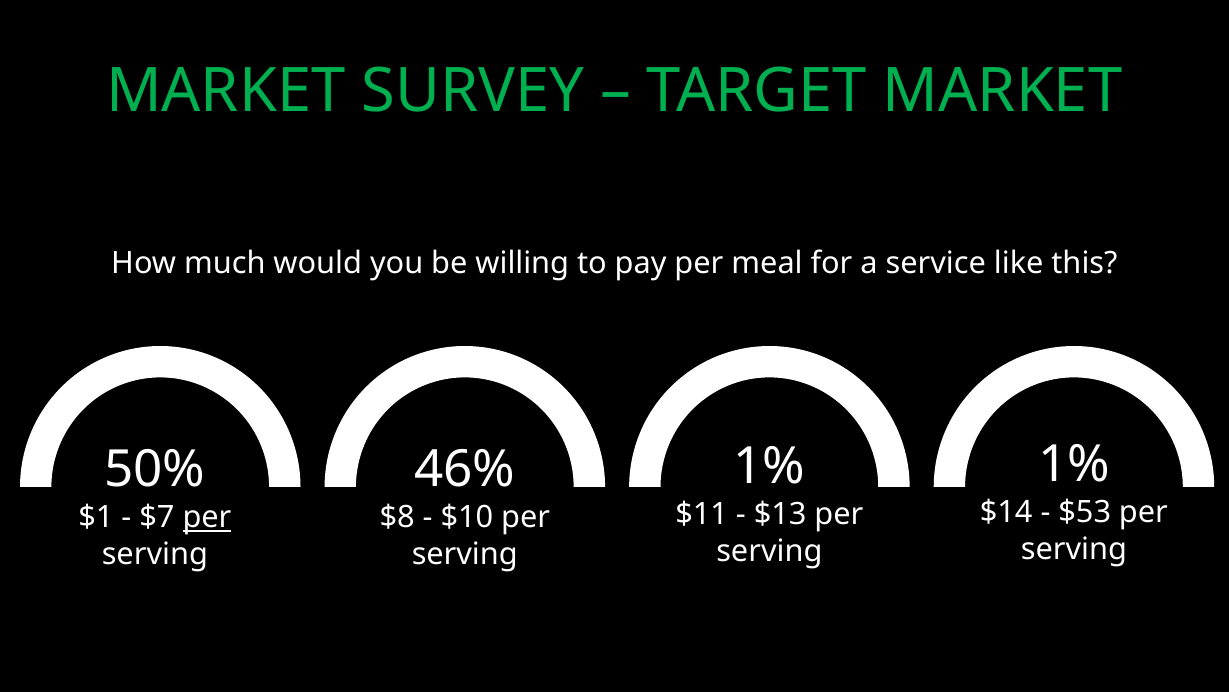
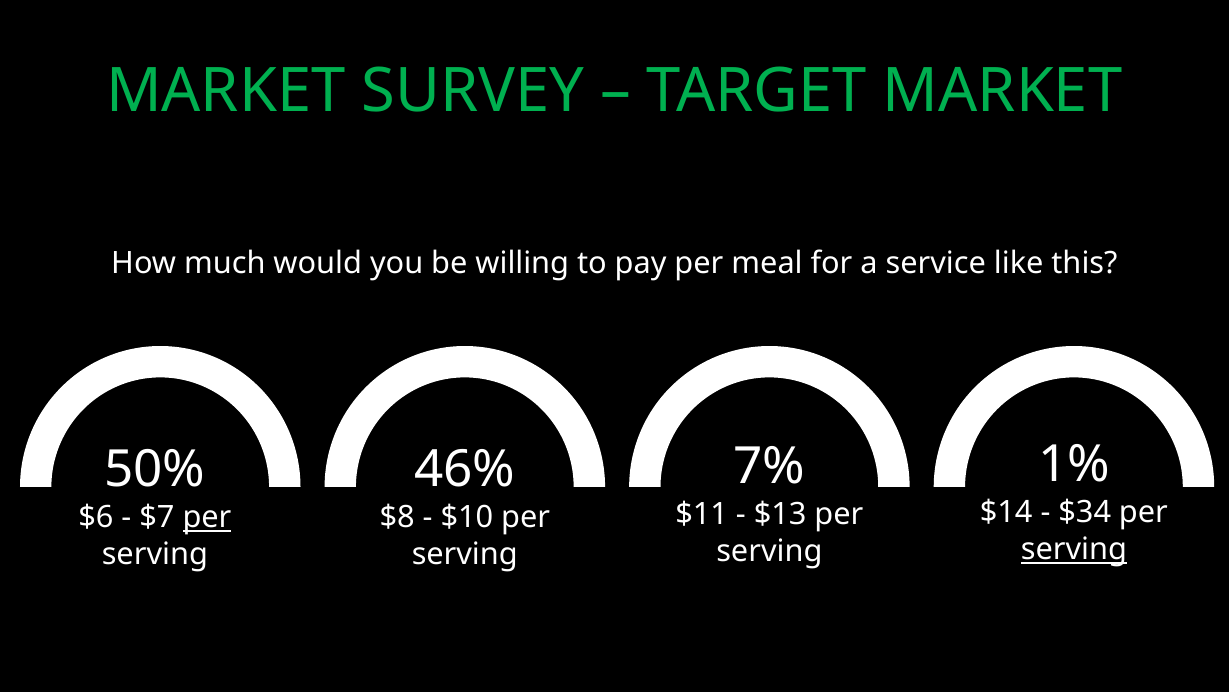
1%: 1% -> 7% (769, 466)
$53: $53 -> $34 (1085, 512)
$1: $1 -> $6 (96, 517)
serving underline: none -> present (1074, 549)
